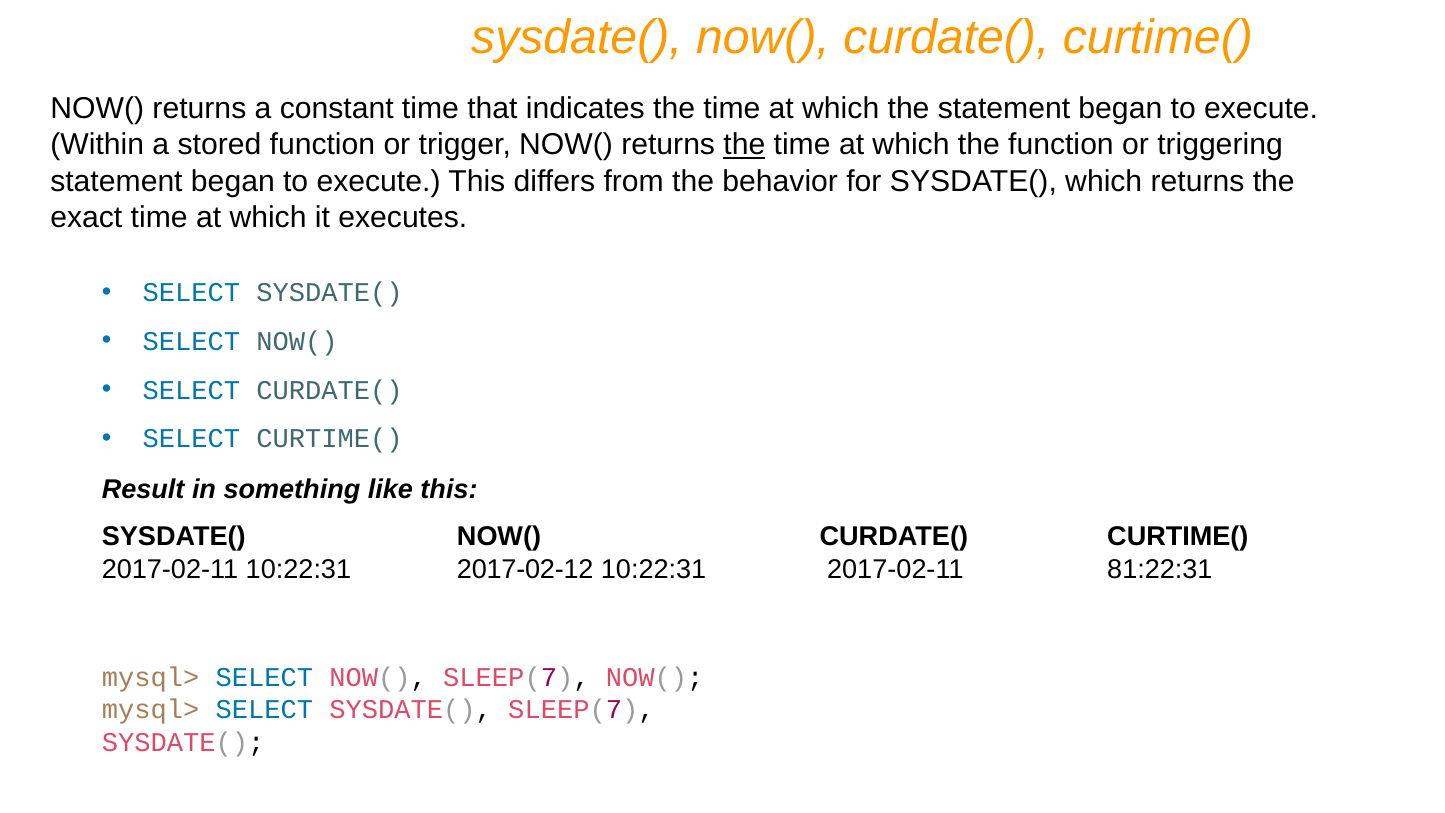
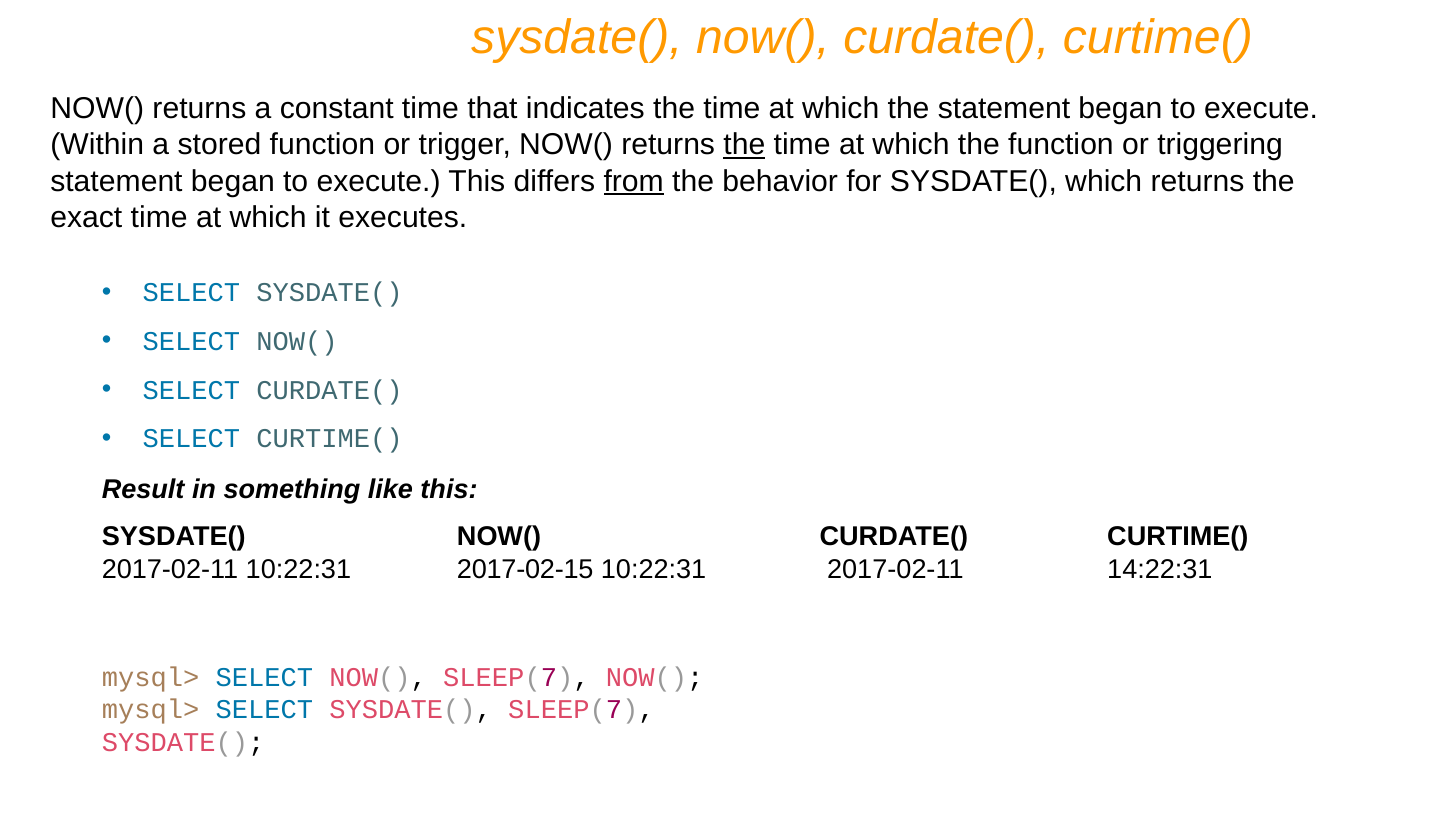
from underline: none -> present (634, 181)
2017-02-12: 2017-02-12 -> 2017-02-15 (525, 569)
81:22:31: 81:22:31 -> 14:22:31 (1160, 569)
